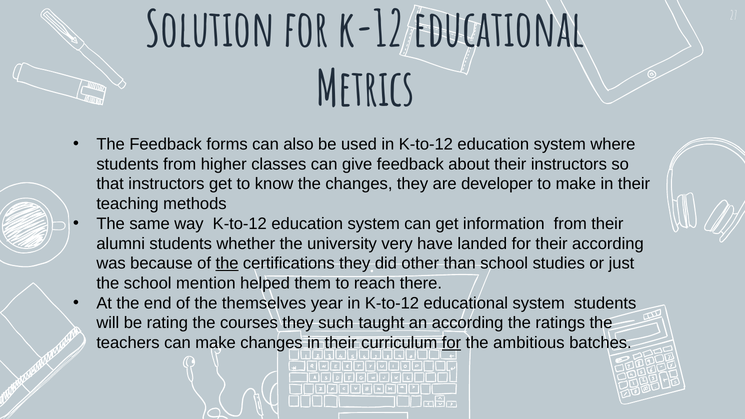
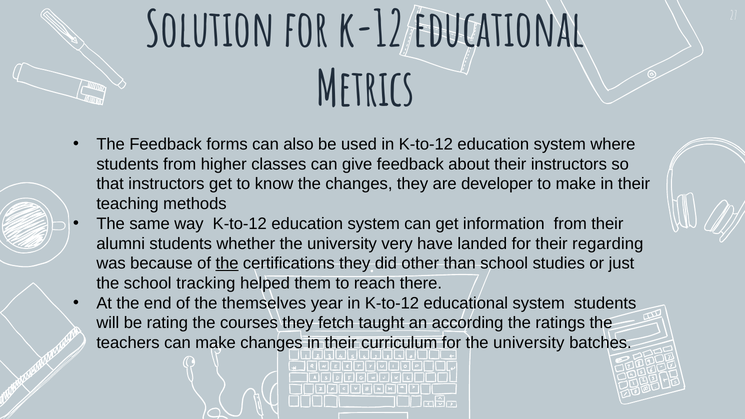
their according: according -> regarding (608, 244)
mention: mention -> tracking (206, 283)
such: such -> fetch (336, 323)
for underline: present -> none (451, 343)
ambitious: ambitious -> university (529, 343)
